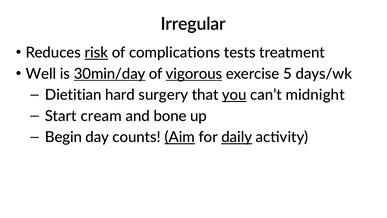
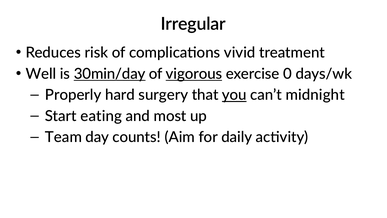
risk underline: present -> none (96, 53)
tests: tests -> vivid (240, 53)
5: 5 -> 0 (288, 74)
Dietitian: Dietitian -> Properly (73, 95)
cream: cream -> eating (101, 116)
bone: bone -> most (170, 116)
Begin: Begin -> Team (63, 137)
Aim underline: present -> none (180, 137)
daily underline: present -> none (237, 137)
